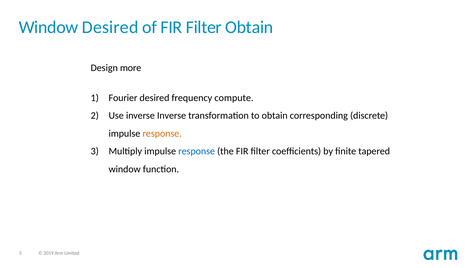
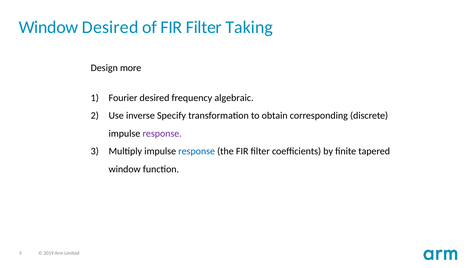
Filter Obtain: Obtain -> Taking (249, 27)
compute: compute -> algebraic (234, 98)
inverse Inverse: Inverse -> Specify (172, 115)
response colour: orange -> purple (162, 133)
